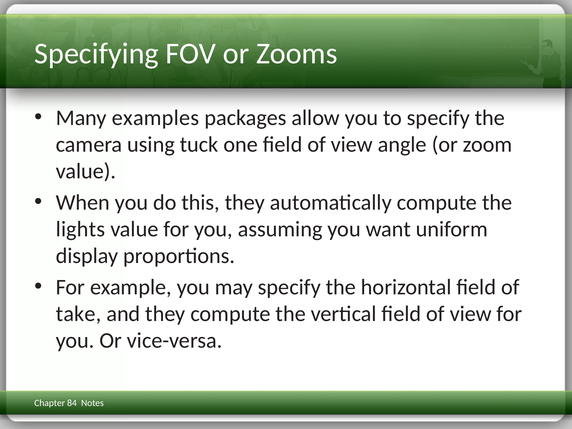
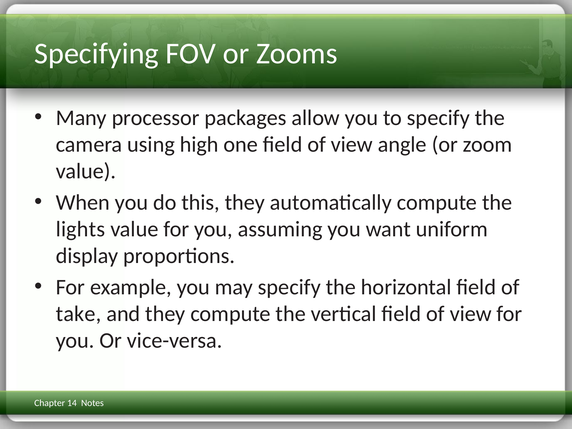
examples: examples -> processor (156, 118)
tuck: tuck -> high (199, 145)
84: 84 -> 14 (72, 403)
